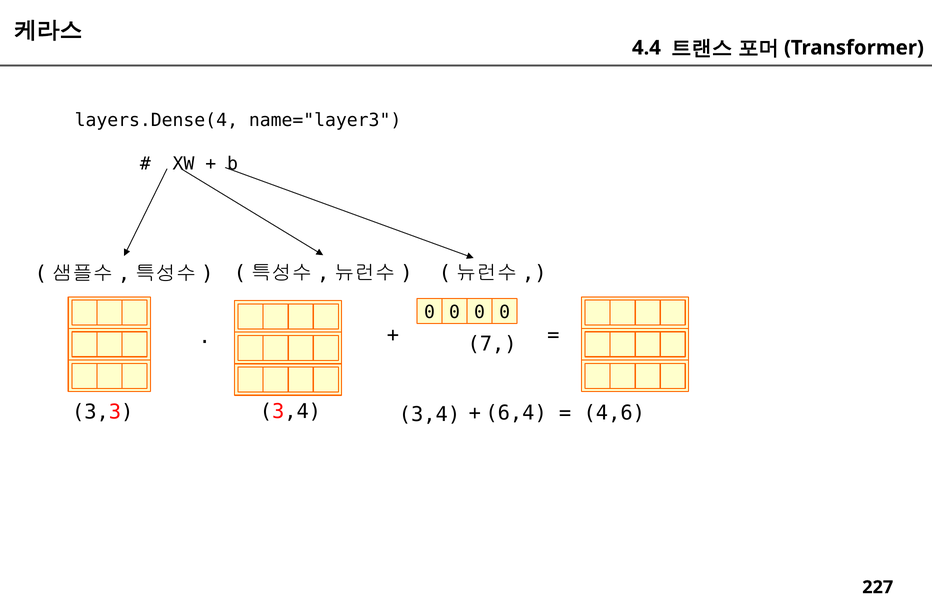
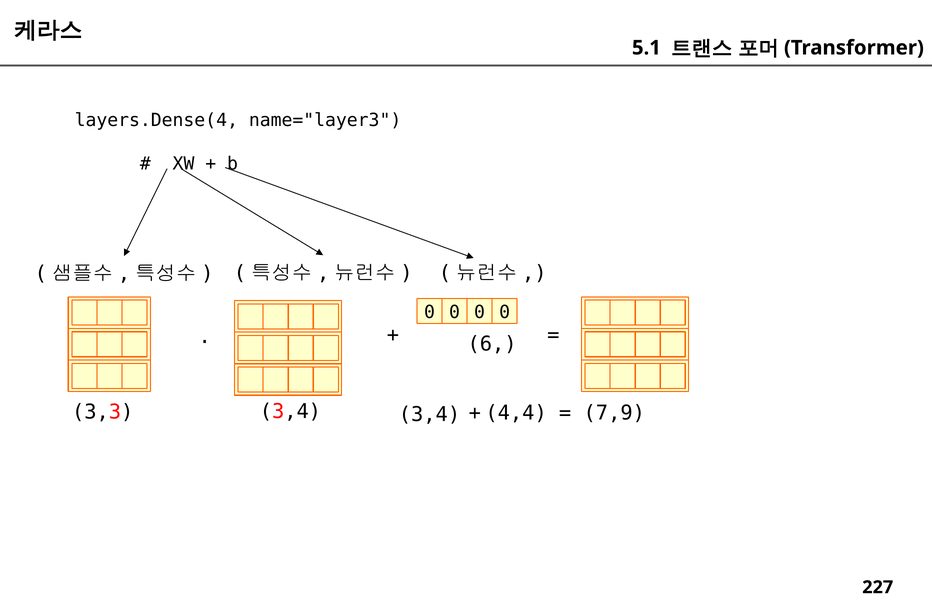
4.4: 4.4 -> 5.1 (646, 48)
7: 7 -> 6 (492, 344)
6,4: 6,4 -> 4,4 (516, 413)
4,6: 4,6 -> 7,9 (614, 413)
